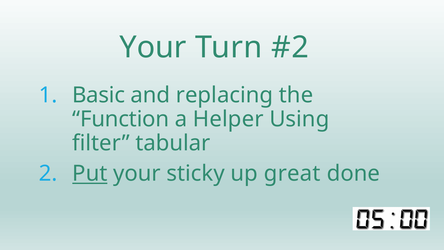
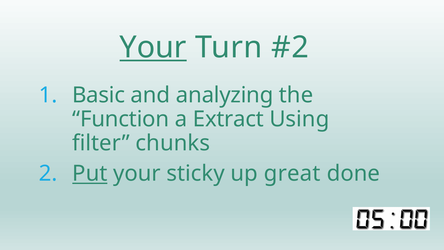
Your underline: none -> present (153, 47)
replacing: replacing -> analyzing (225, 95)
Helper: Helper -> Extract (228, 119)
tabular: tabular -> chunks (173, 143)
